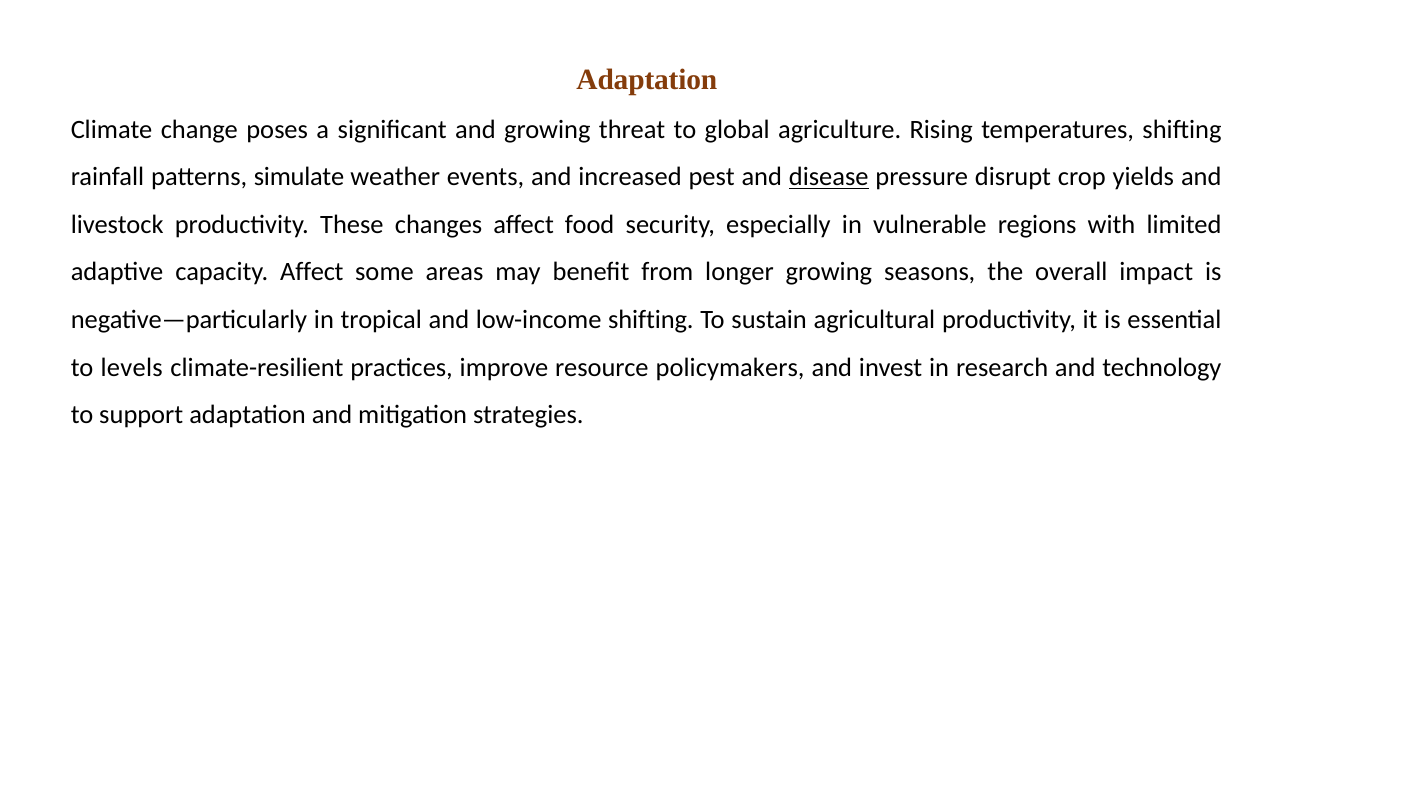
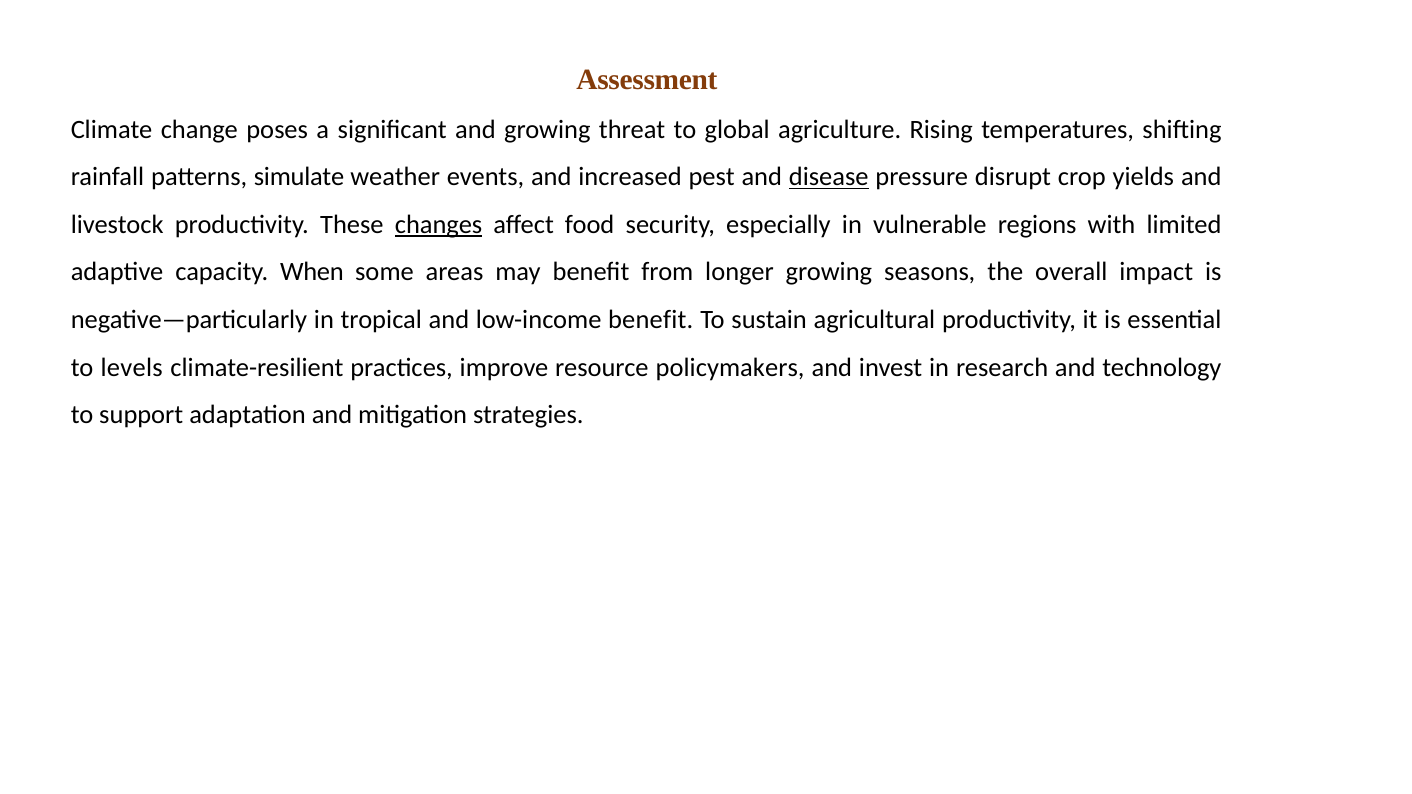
Adaptation: Adaptation -> Assessment (647, 80)
changes underline: none -> present (439, 225)
capacity Affect: Affect -> When (312, 272)
low-income shifting: shifting -> benefit (651, 320)
